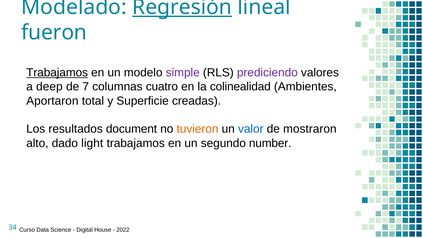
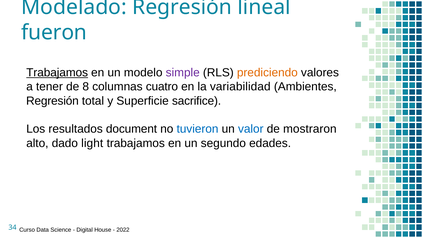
Regresión underline: present -> none (182, 7)
prediciendo colour: purple -> orange (267, 73)
deep: deep -> tener (49, 87)
7: 7 -> 8 (86, 87)
colinealidad: colinealidad -> variabilidad (240, 87)
Aportaron: Aportaron -> Regresión (52, 101)
creadas: creadas -> sacrifice (197, 101)
tuvieron colour: orange -> blue (198, 129)
number: number -> edades (270, 143)
